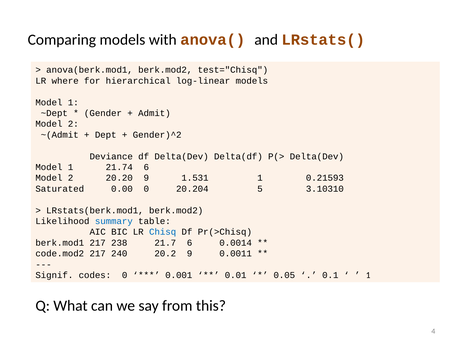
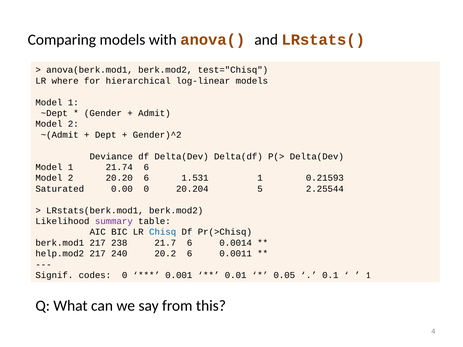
20.20 9: 9 -> 6 (146, 178)
3.10310: 3.10310 -> 2.25544 (325, 189)
summary colour: blue -> purple (114, 221)
code.mod2: code.mod2 -> help.mod2 (60, 254)
20.2 9: 9 -> 6 (190, 254)
